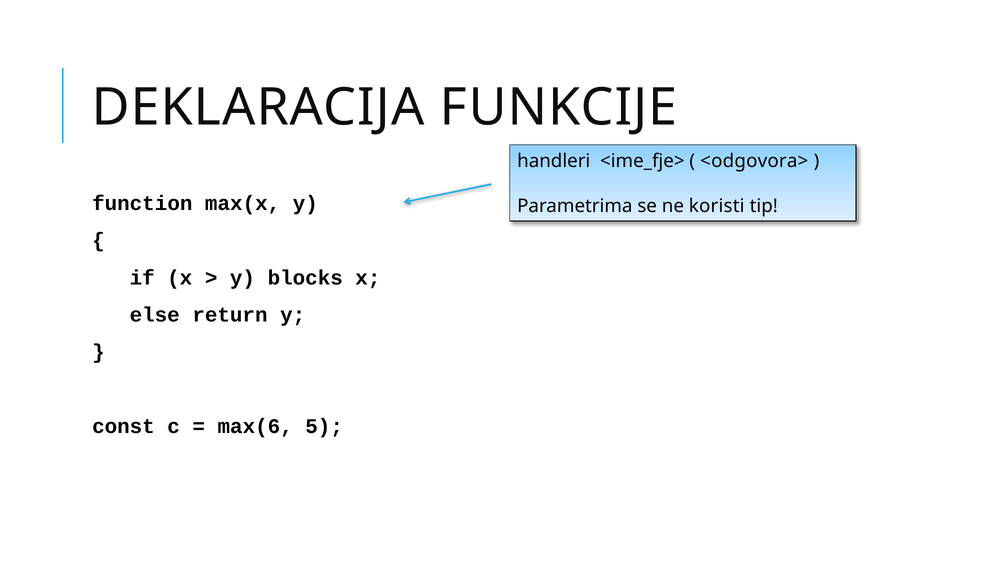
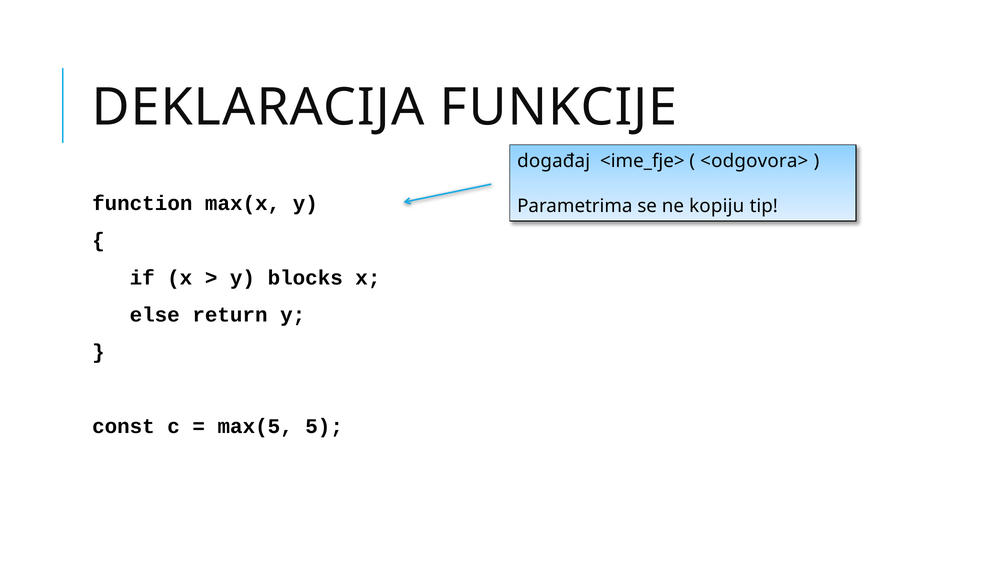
handleri: handleri -> događaj (554, 161)
koristi: koristi -> kopiju (717, 206)
max(6: max(6 -> max(5 (255, 426)
